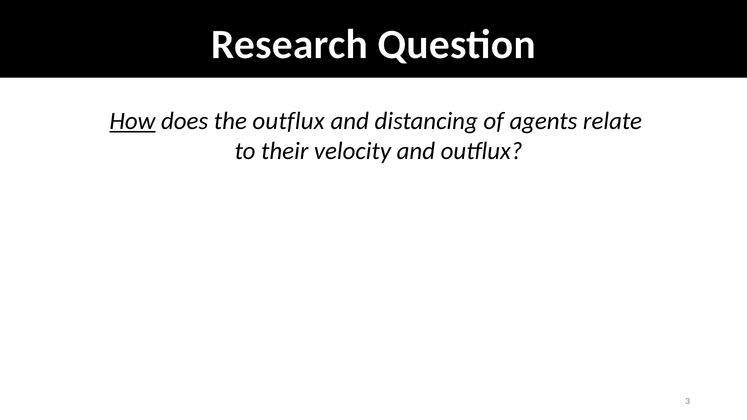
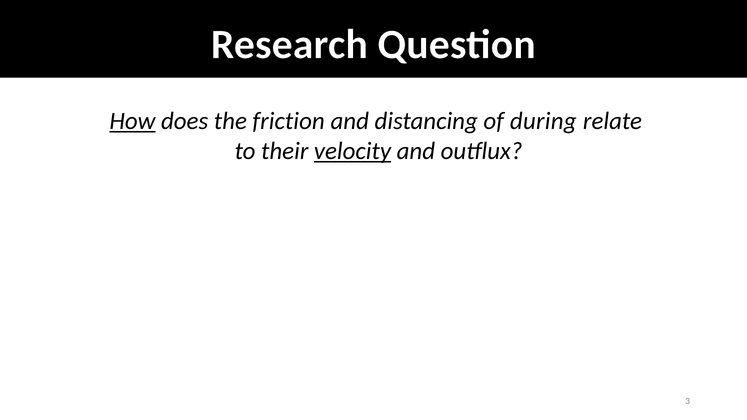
the outflux: outflux -> friction (289, 121)
agents: agents -> during (543, 121)
velocity underline: none -> present (352, 151)
